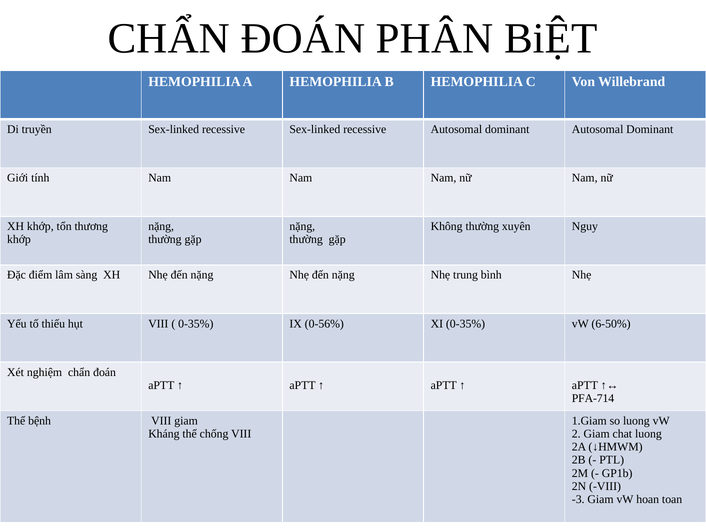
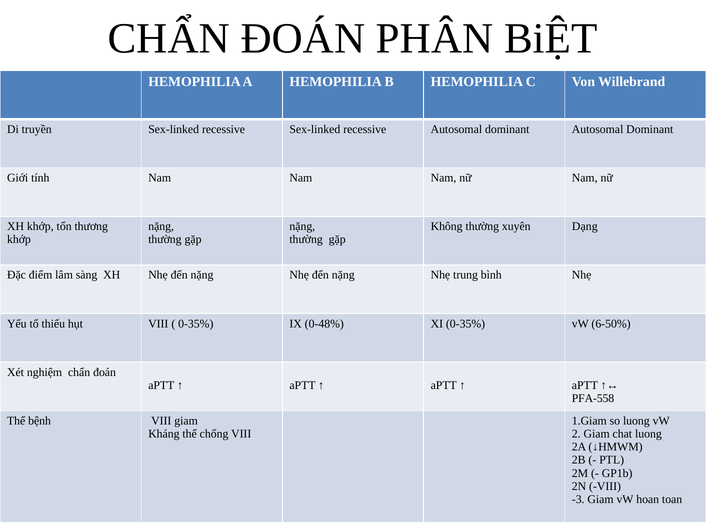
Nguy: Nguy -> Dạng (585, 226)
0-56%: 0-56% -> 0-48% (324, 323)
PFA-714: PFA-714 -> PFA-558 (593, 398)
